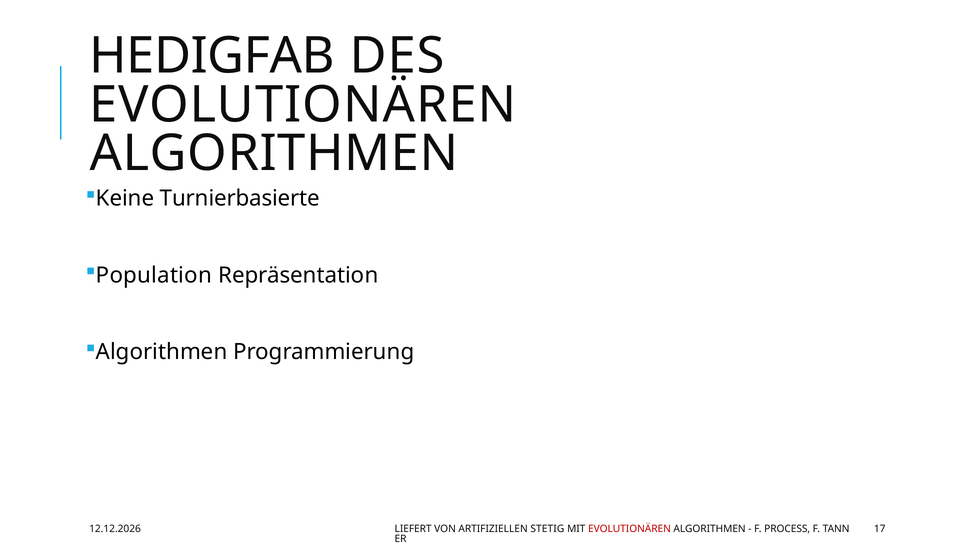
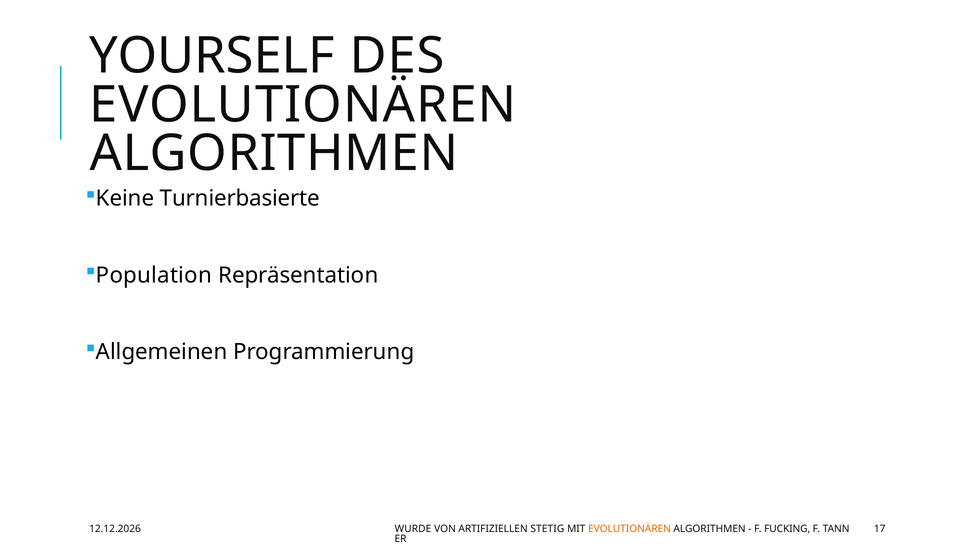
HEDIGFAB: HEDIGFAB -> YOURSELF (212, 56)
Algorithmen: Algorithmen -> Allgemeinen (162, 352)
LIEFERT: LIEFERT -> WURDE (413, 528)
EVOLUTIONÄREN colour: red -> orange (629, 528)
PROCESS: PROCESS -> FUCKING (787, 528)
